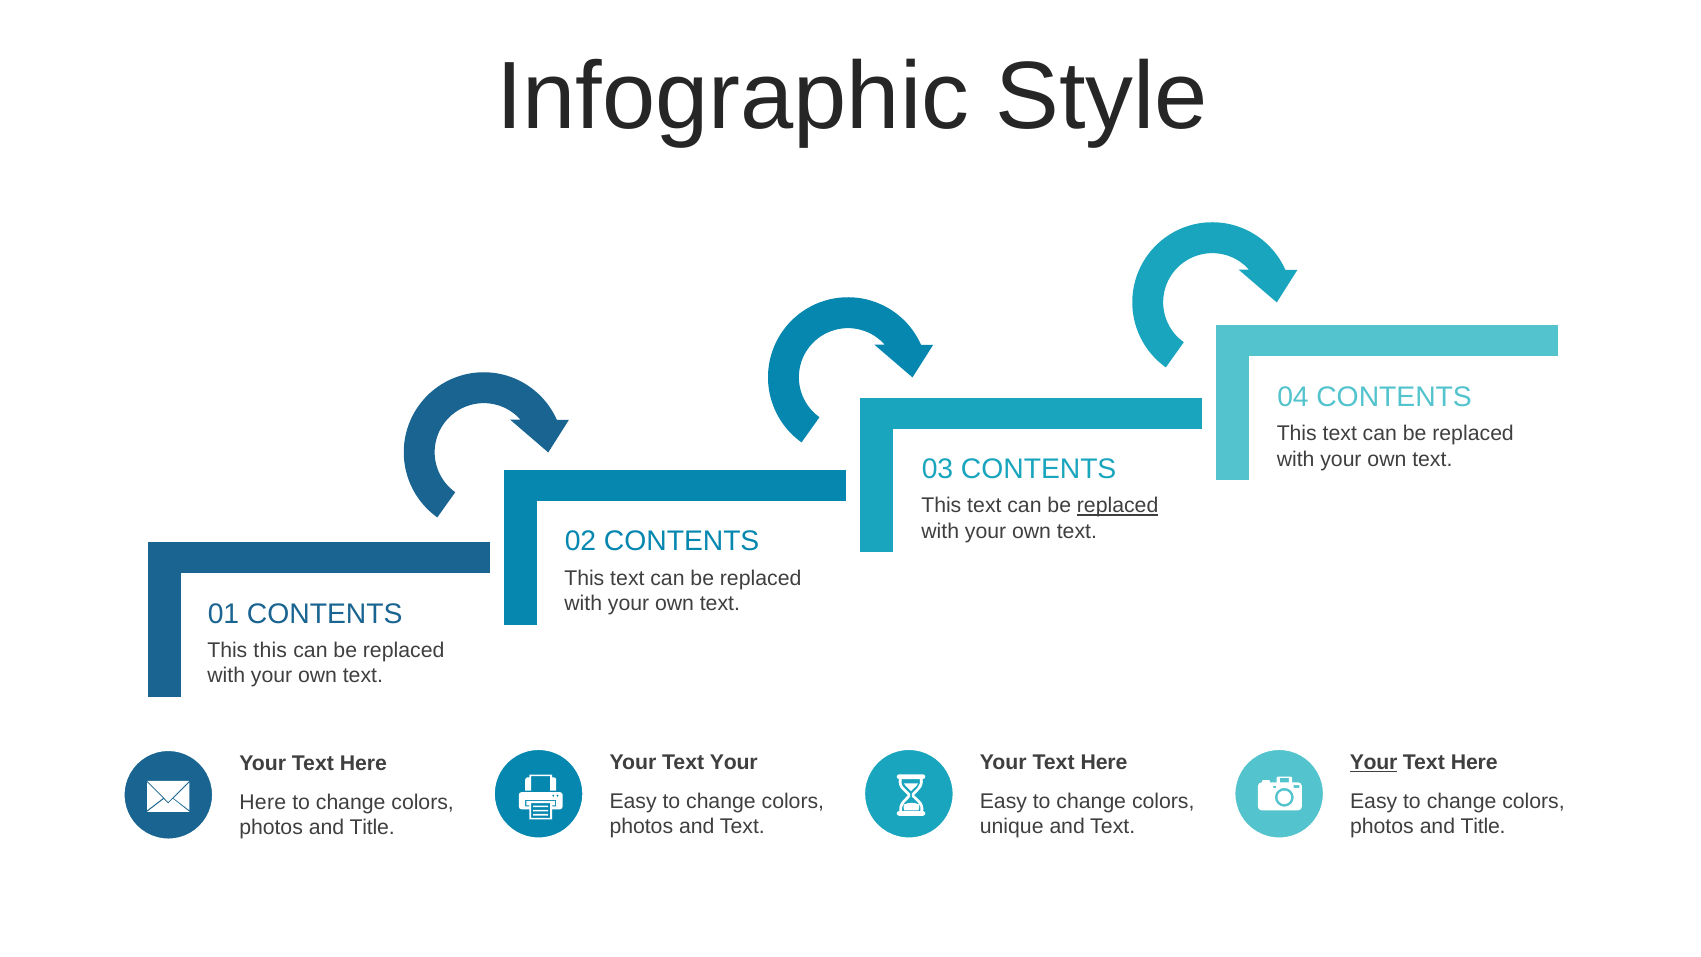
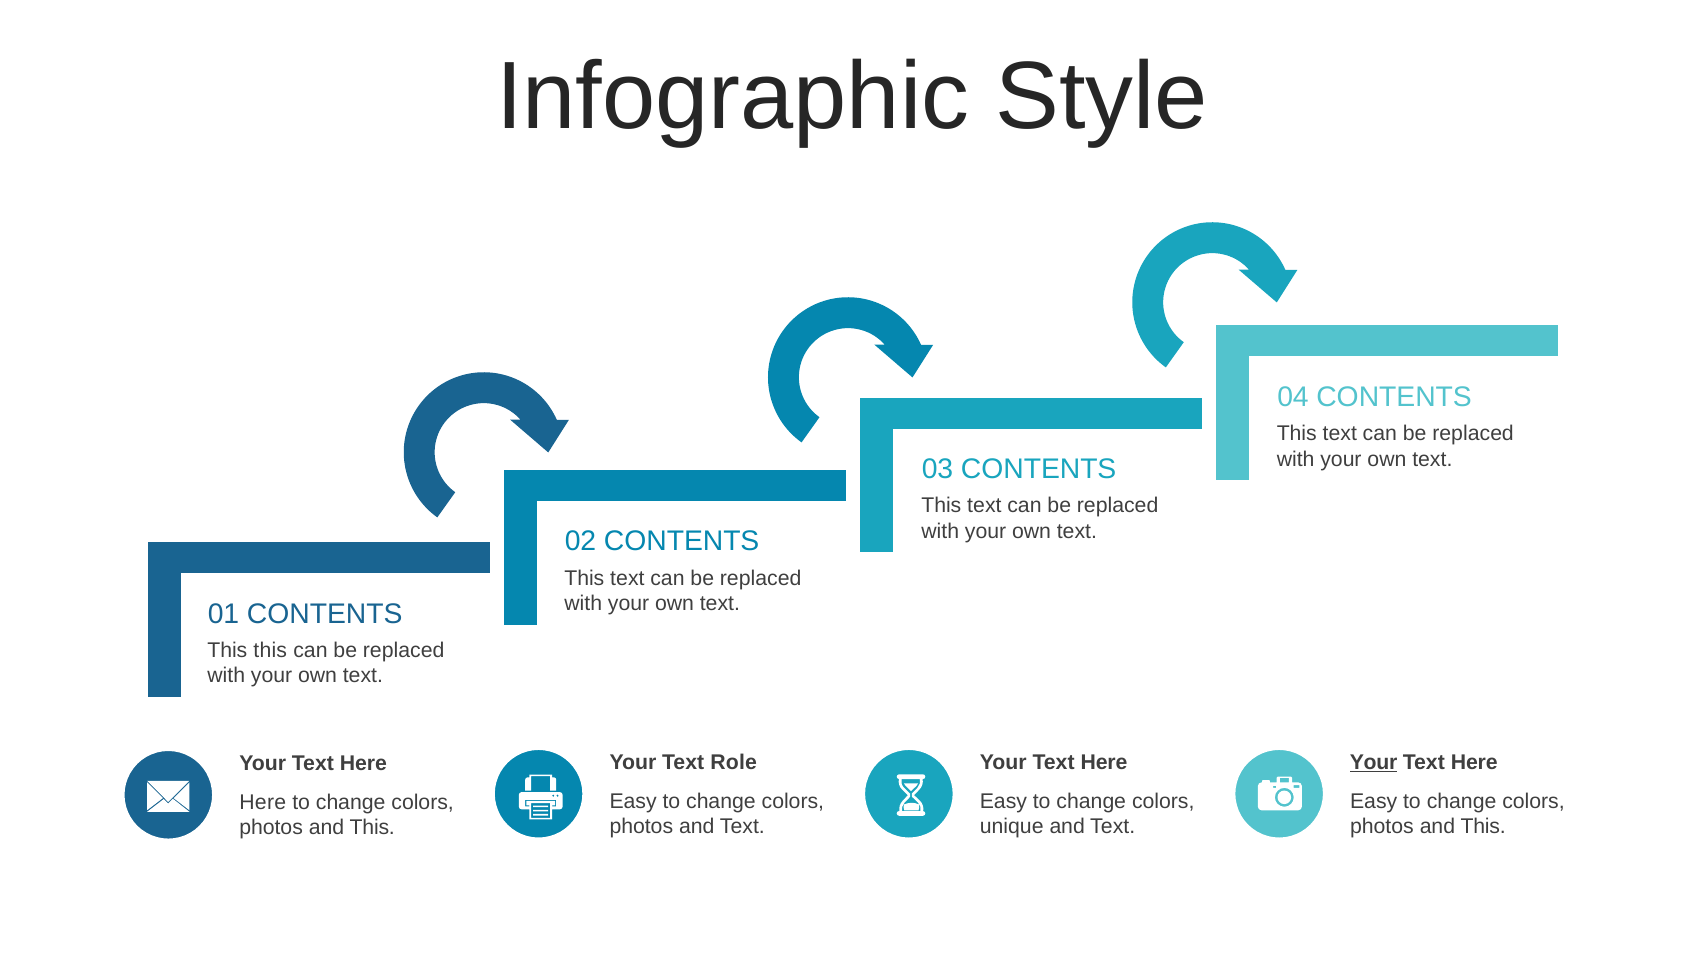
replaced underline: present -> none (1118, 506)
Your Text Your: Your -> Role (734, 762)
Title: Title -> This (1483, 827)
Title: Title -> This (372, 828)
